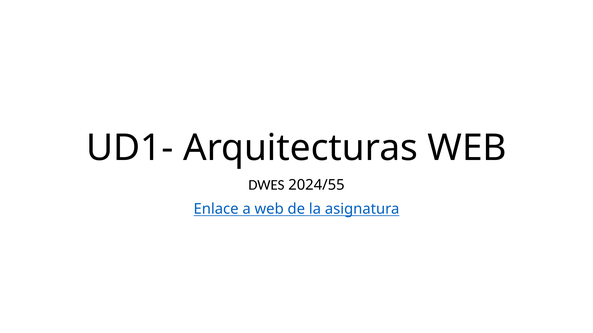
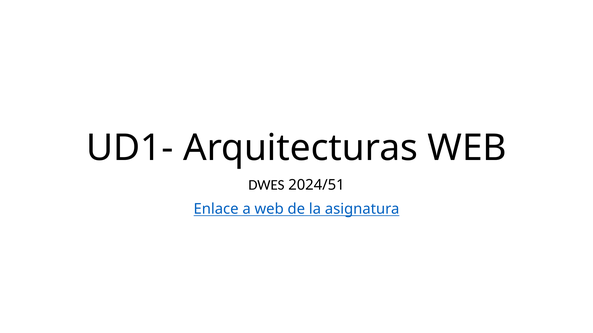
2024/55: 2024/55 -> 2024/51 (316, 185)
